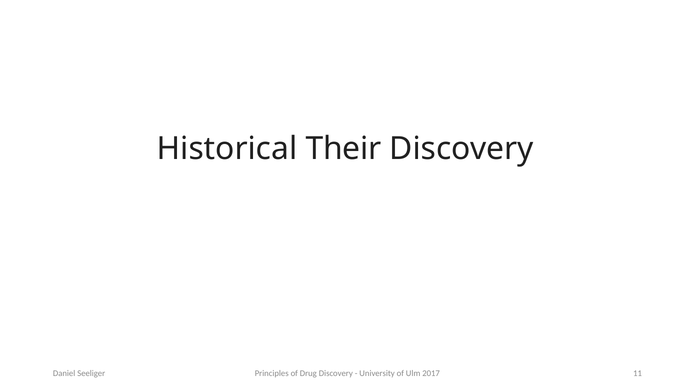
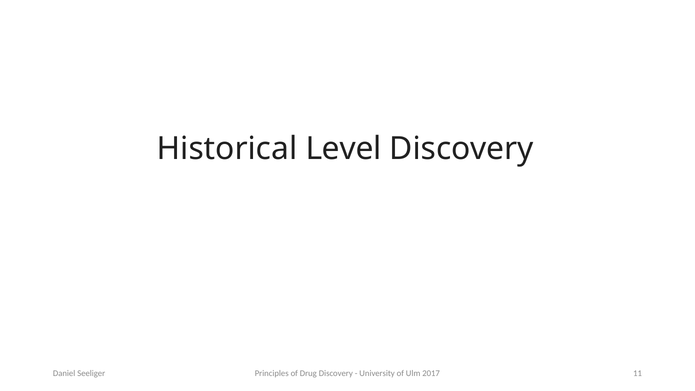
Their: Their -> Level (343, 149)
